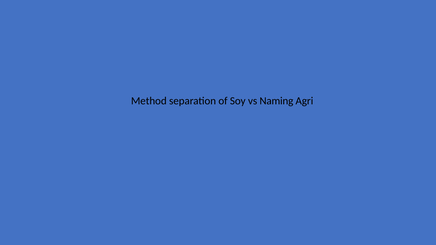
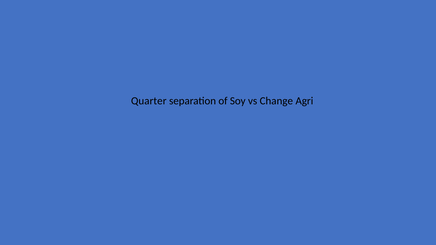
Method: Method -> Quarter (149, 101)
Naming: Naming -> Change (276, 101)
